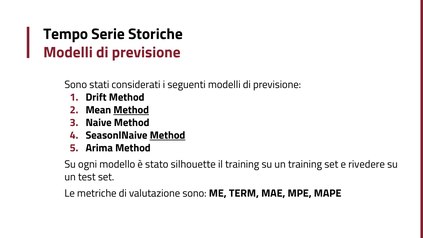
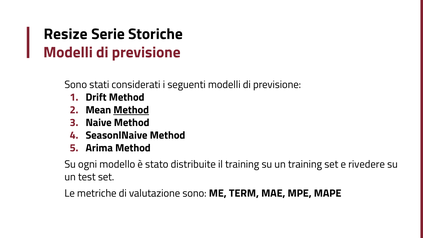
Tempo: Tempo -> Resize (66, 34)
Method underline: present -> none (168, 135)
silhouette: silhouette -> distribuite (193, 164)
